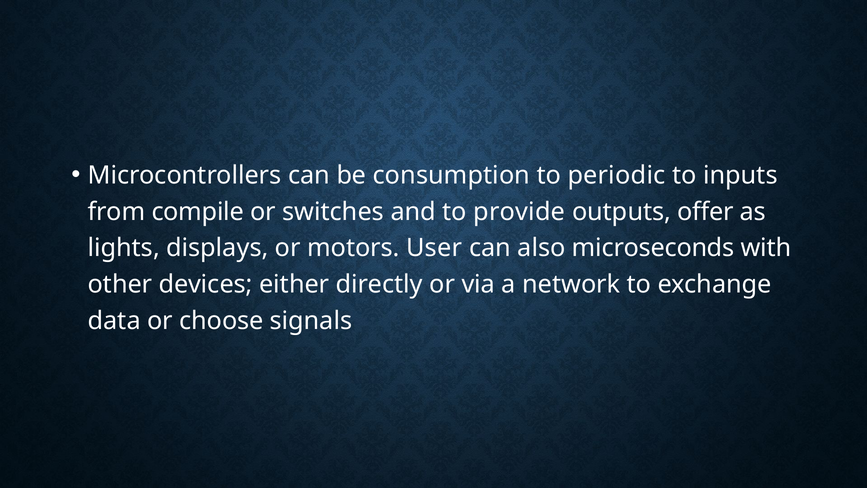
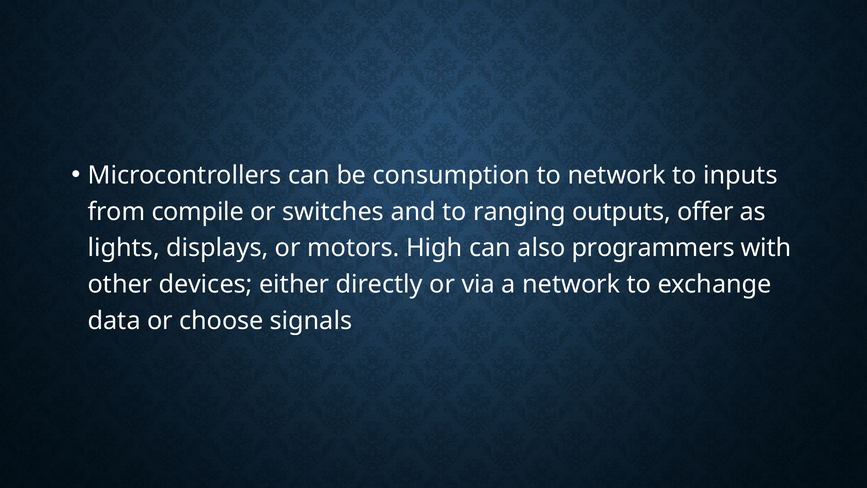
to periodic: periodic -> network (617, 175)
provide: provide -> ranging (519, 212)
User: User -> High (434, 248)
microseconds: microseconds -> programmers (653, 248)
